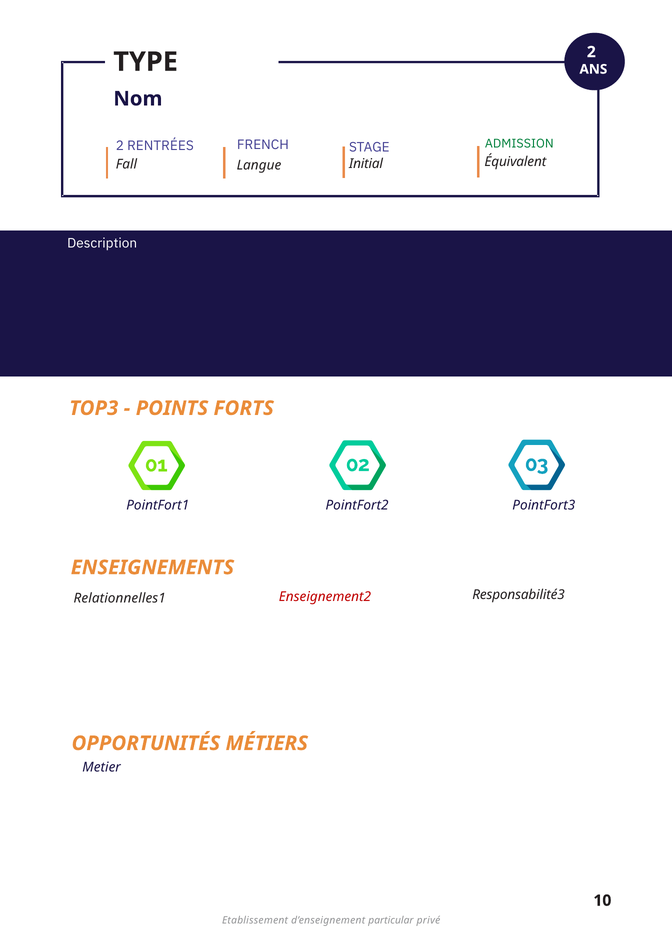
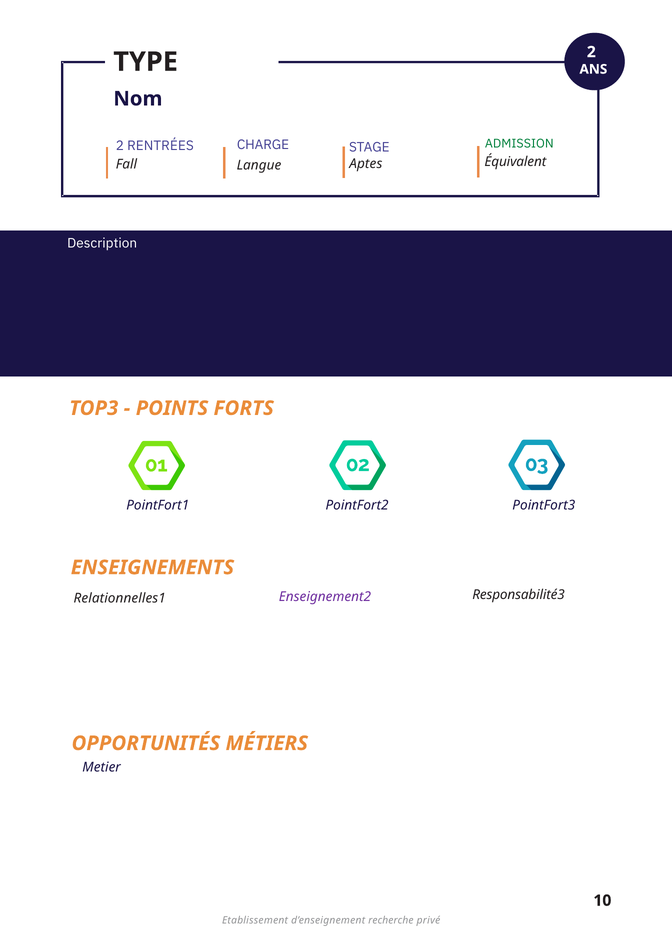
FRENCH: FRENCH -> CHARGE (263, 145)
Initial: Initial -> Aptes (366, 164)
Enseignement2 colour: red -> purple (325, 597)
particular: particular -> recherche (391, 920)
